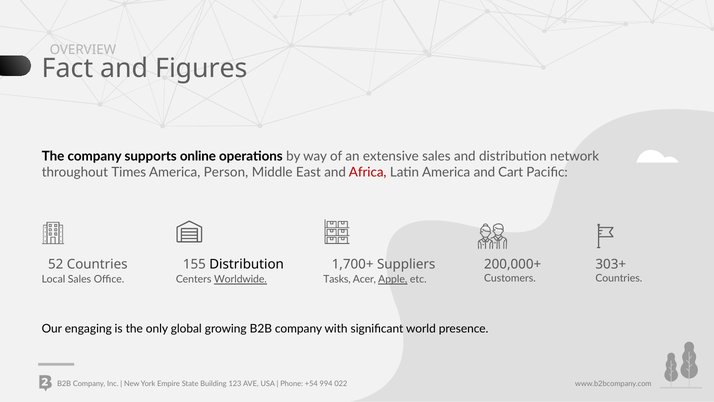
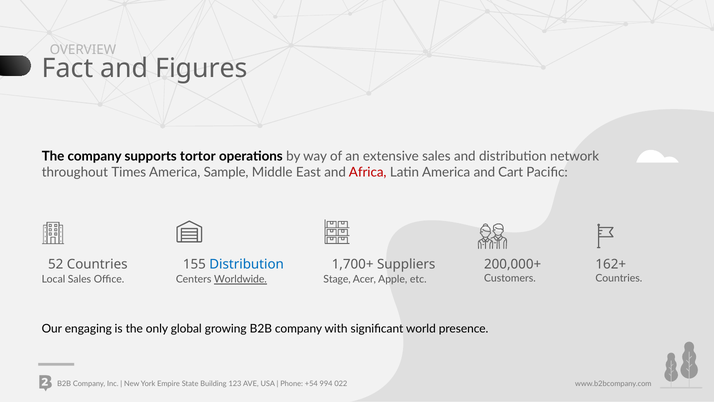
online: online -> tortor (198, 156)
Person: Person -> Sample (226, 172)
Distribution colour: black -> blue (247, 264)
303+: 303+ -> 162+ (611, 264)
Tasks: Tasks -> Stage (337, 279)
Apple underline: present -> none (393, 279)
